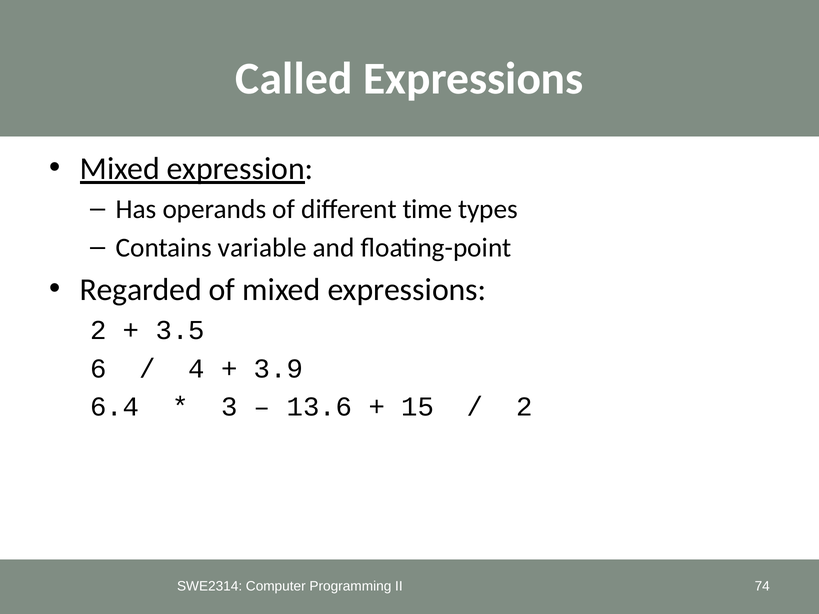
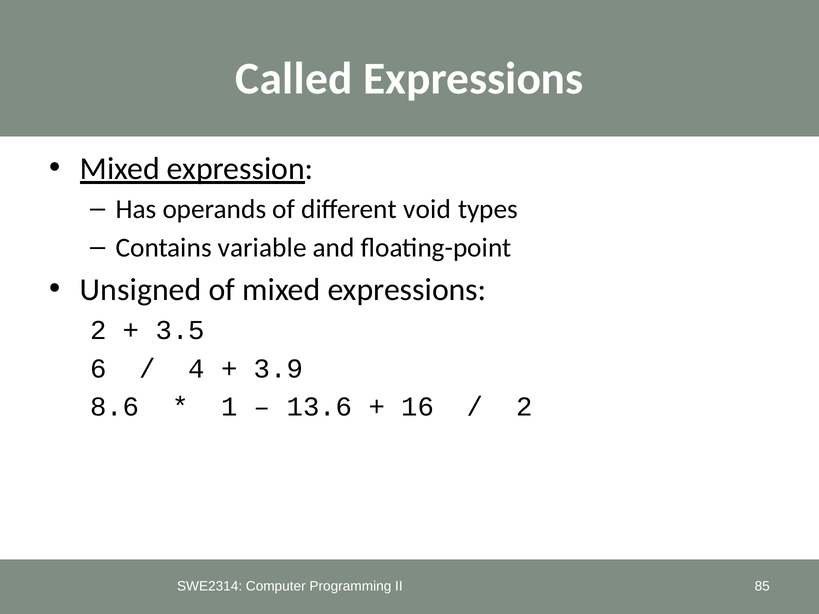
time: time -> void (427, 209)
Regarded: Regarded -> Unsigned (141, 290)
6.4: 6.4 -> 8.6 (115, 407)
3: 3 -> 1 (229, 407)
15: 15 -> 16 (418, 407)
74: 74 -> 85 (762, 587)
